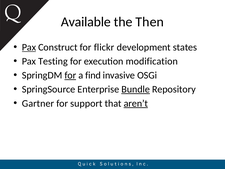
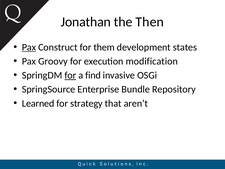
Available: Available -> Jonathan (86, 22)
flickr: flickr -> them (104, 47)
Testing: Testing -> Groovy (53, 61)
Bundle underline: present -> none (136, 89)
Gartner: Gartner -> Learned (38, 103)
support: support -> strategy (86, 103)
aren’t underline: present -> none (136, 103)
